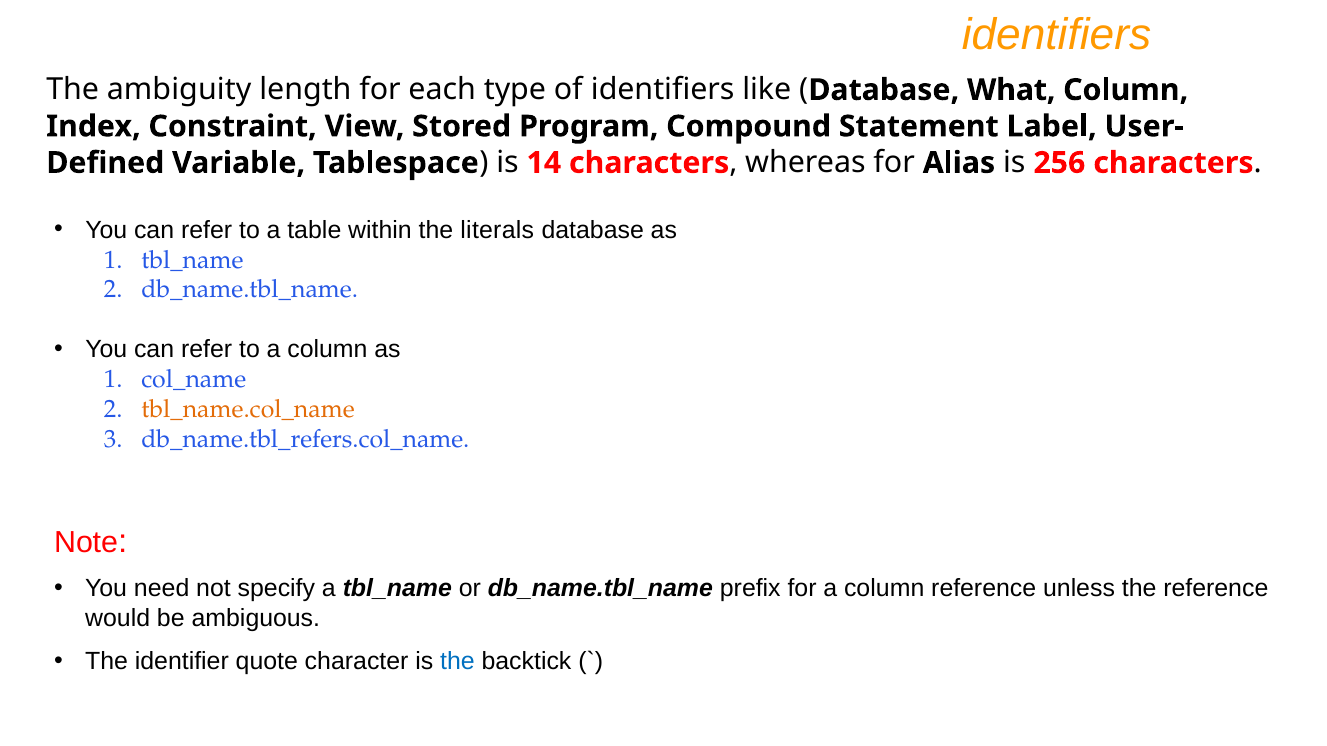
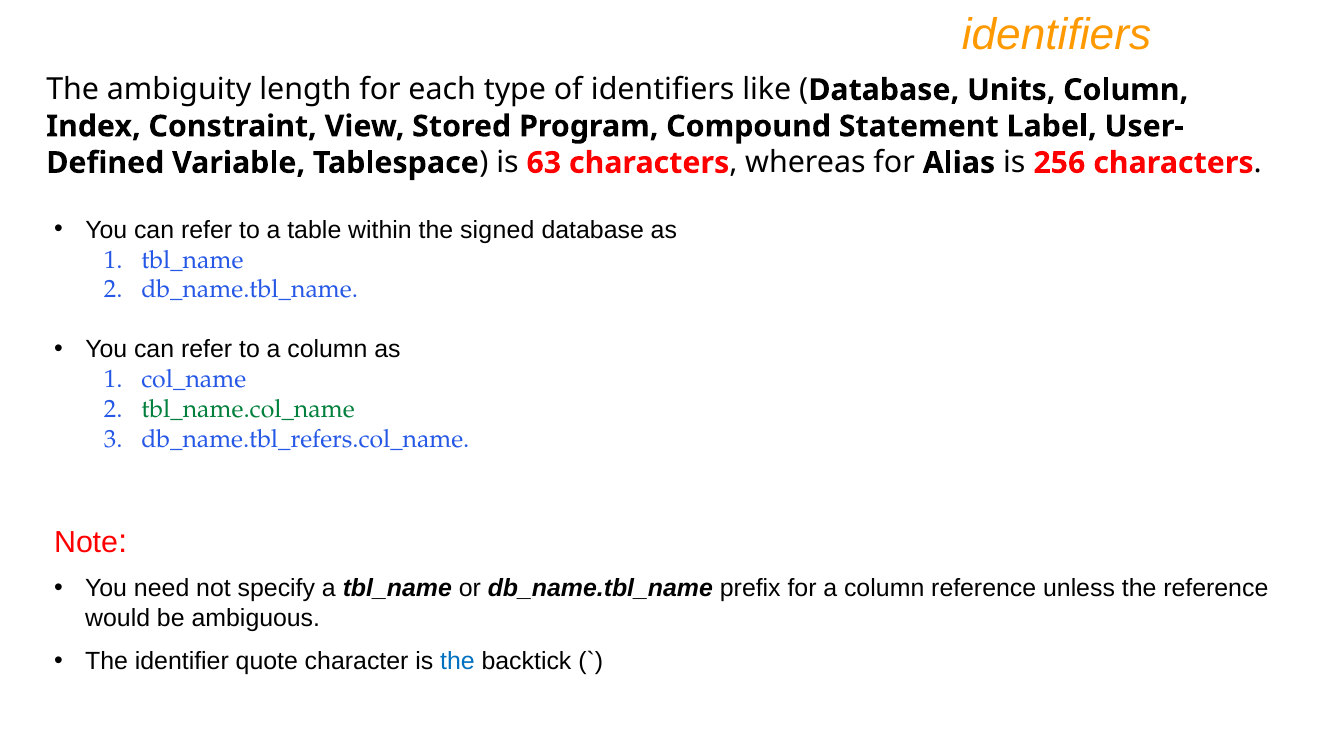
What: What -> Units (1011, 90)
14: 14 -> 63 (544, 163)
literals: literals -> signed (497, 230)
tbl_name.col_name colour: orange -> green (248, 409)
